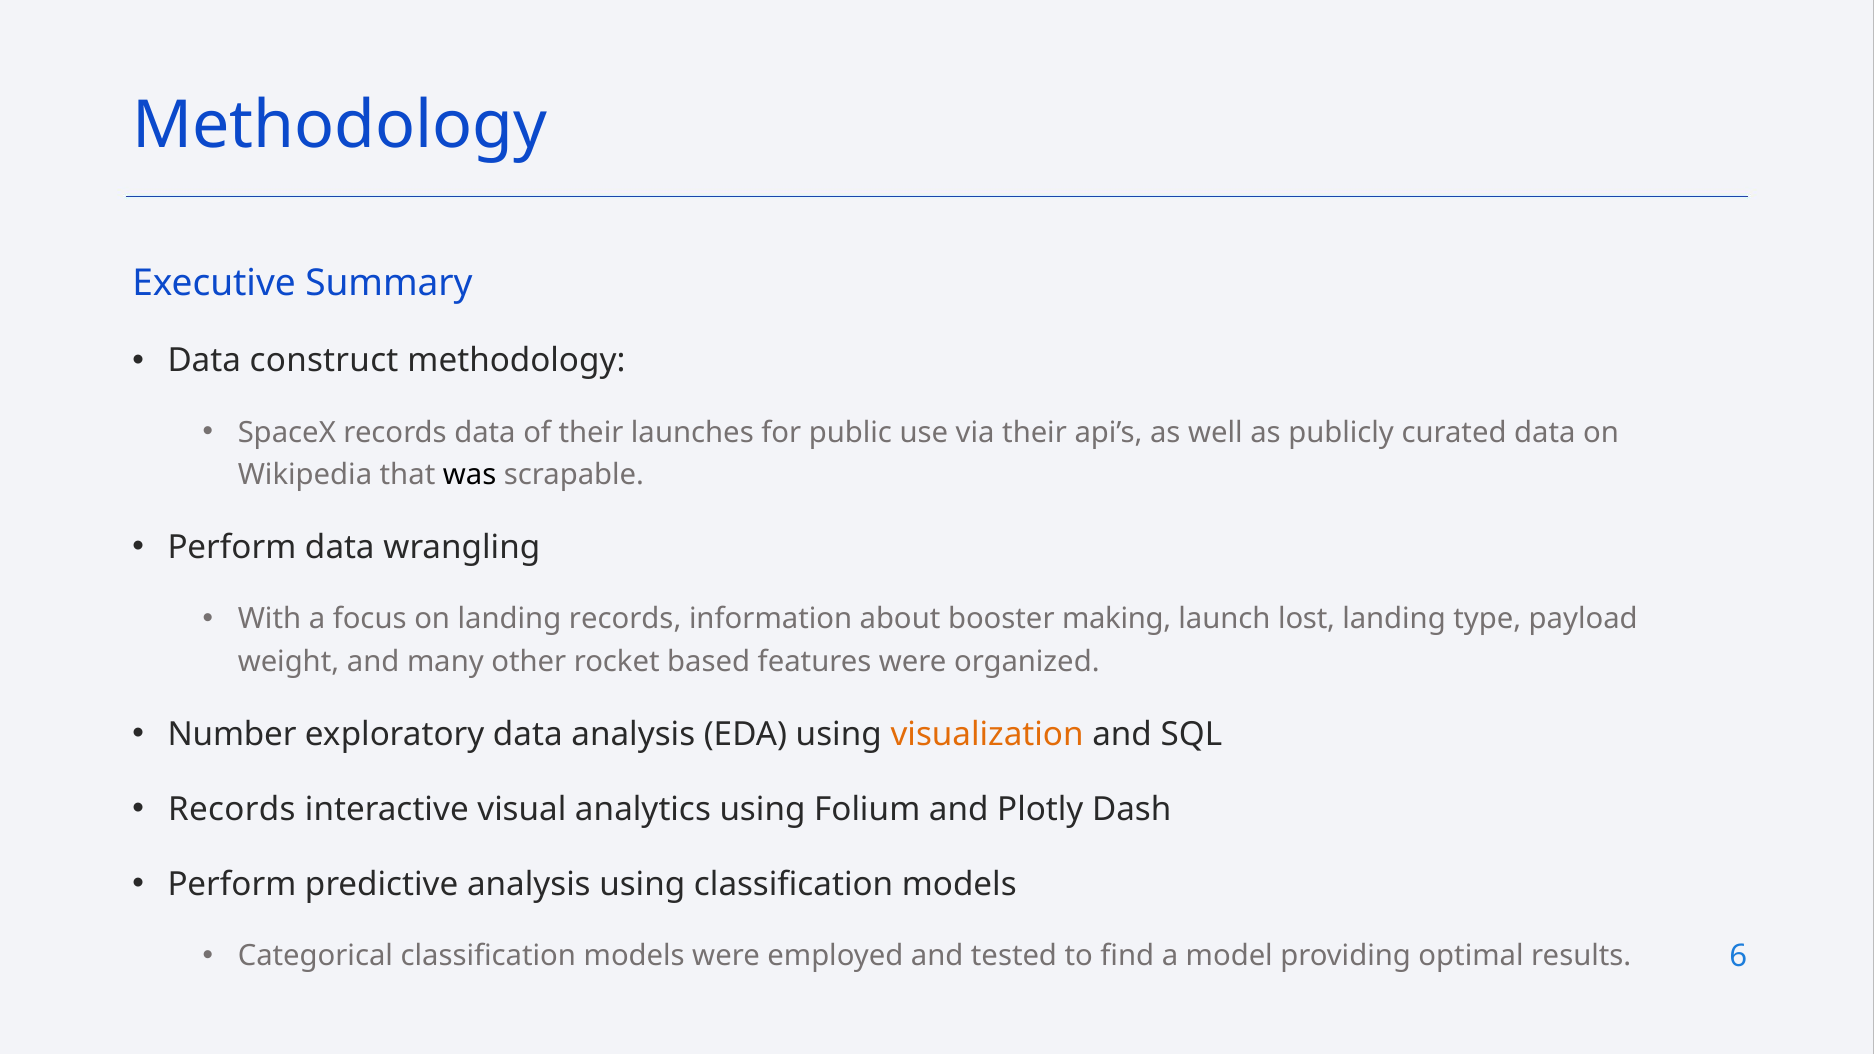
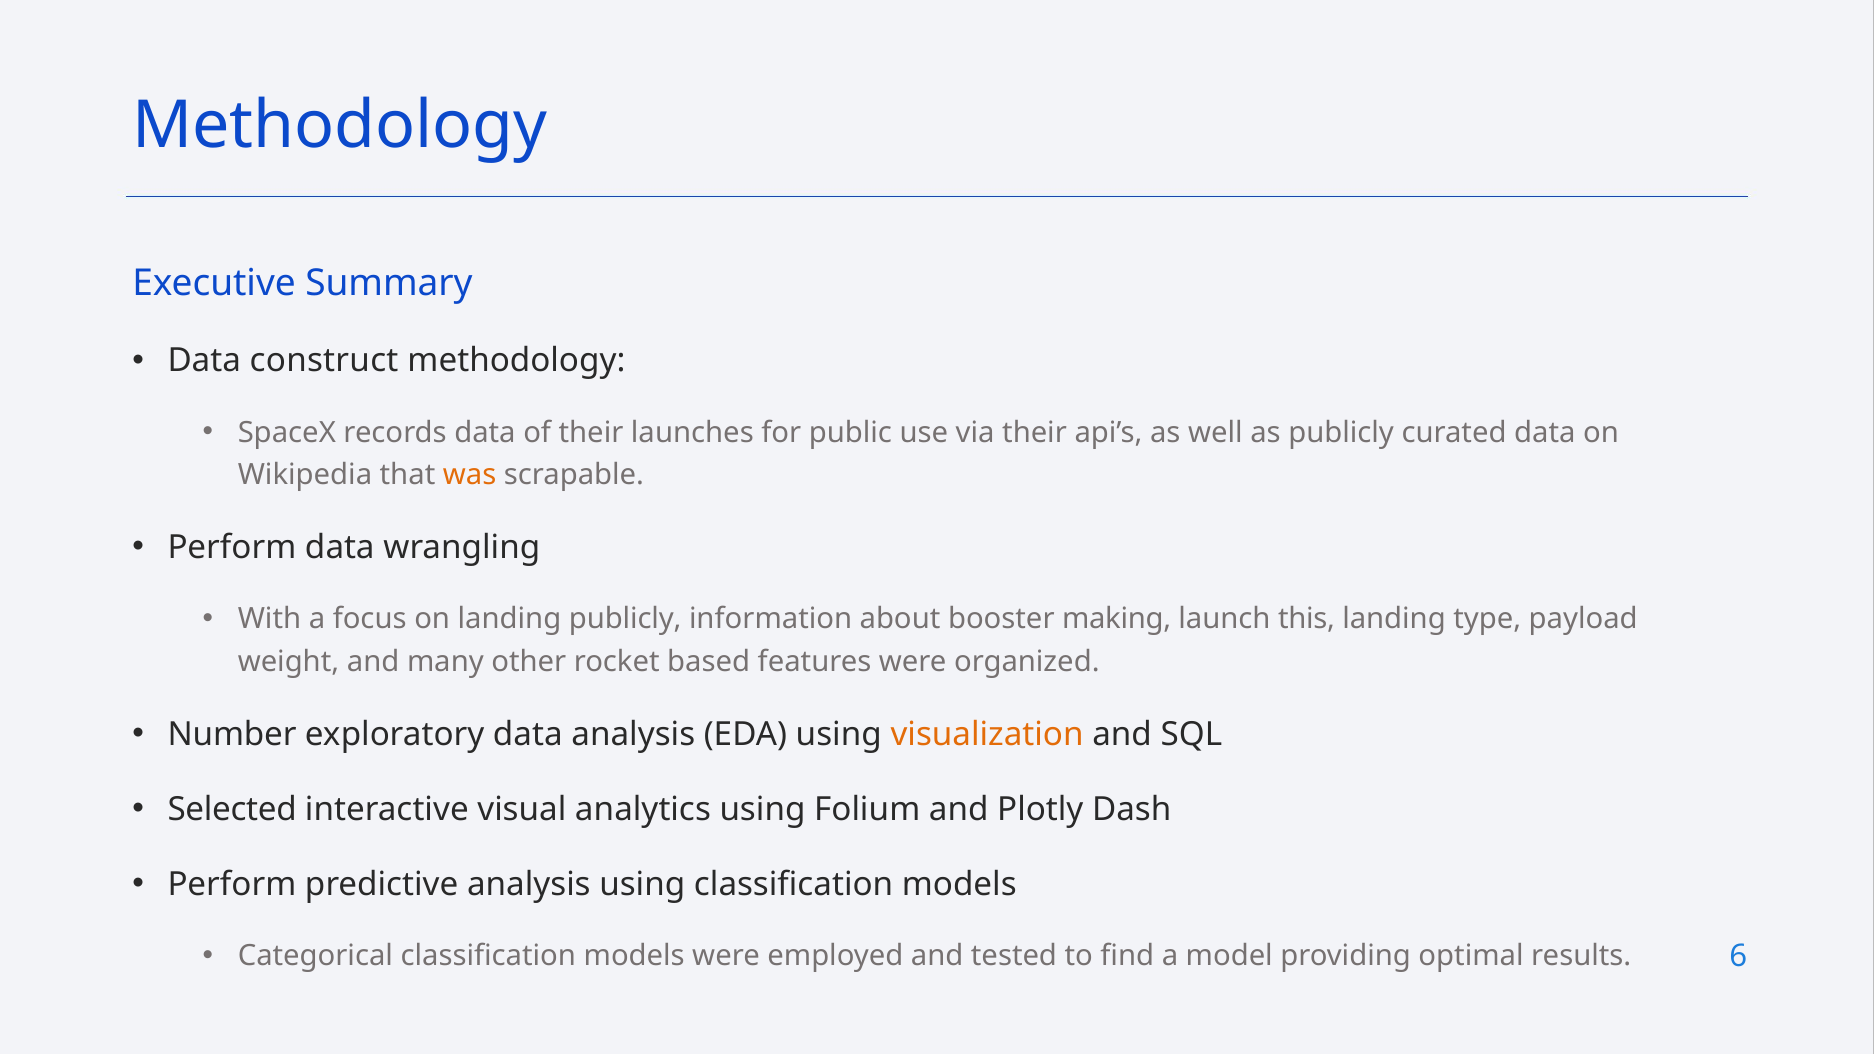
was colour: black -> orange (470, 475)
landing records: records -> publicly (625, 619)
lost: lost -> this (1307, 619)
Records: Records -> Selected (232, 810)
